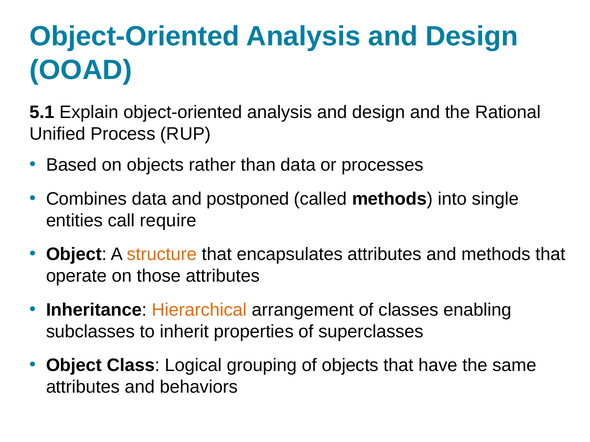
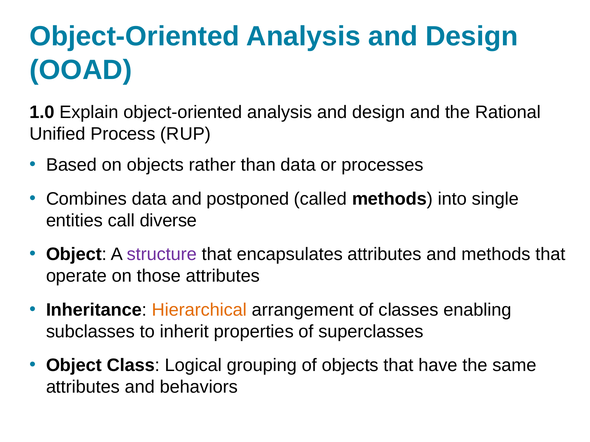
5.1: 5.1 -> 1.0 (42, 112)
require: require -> diverse (168, 221)
structure colour: orange -> purple (162, 255)
